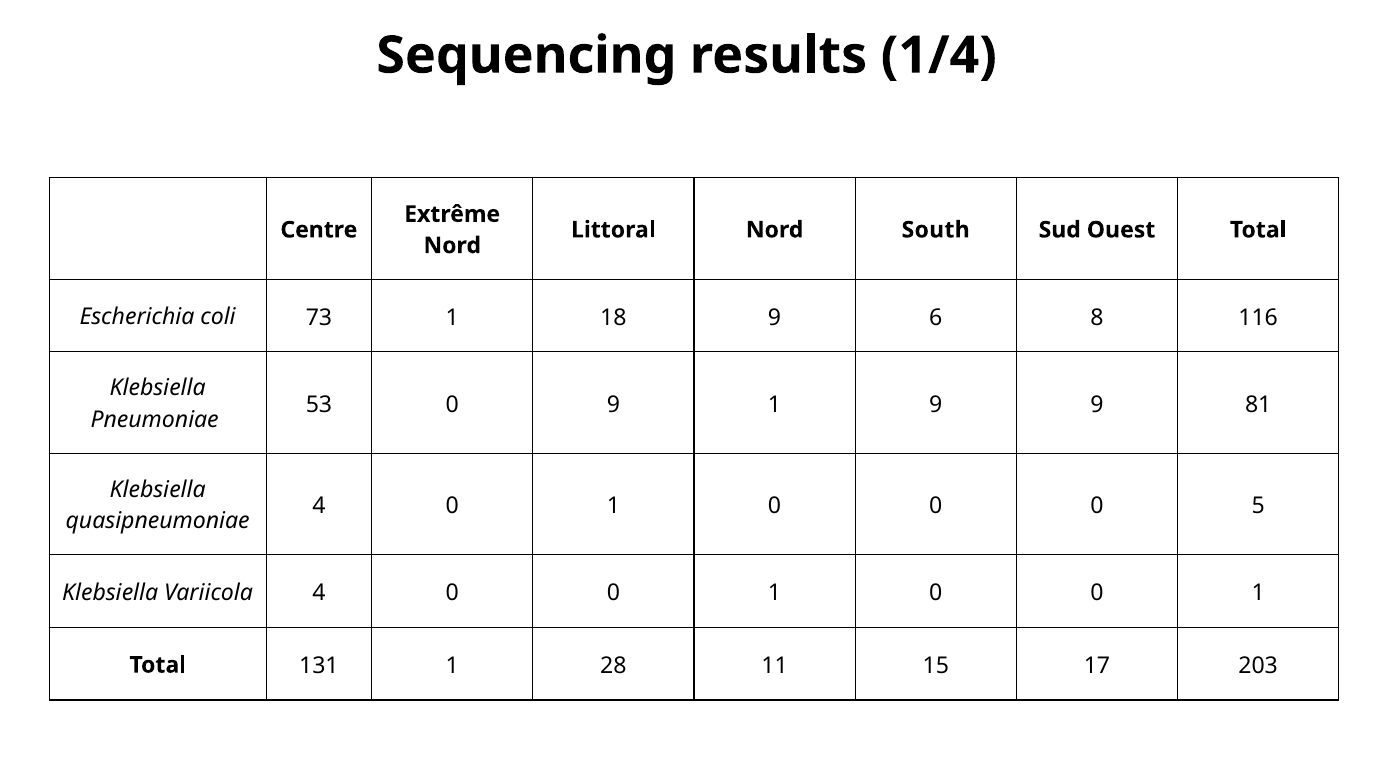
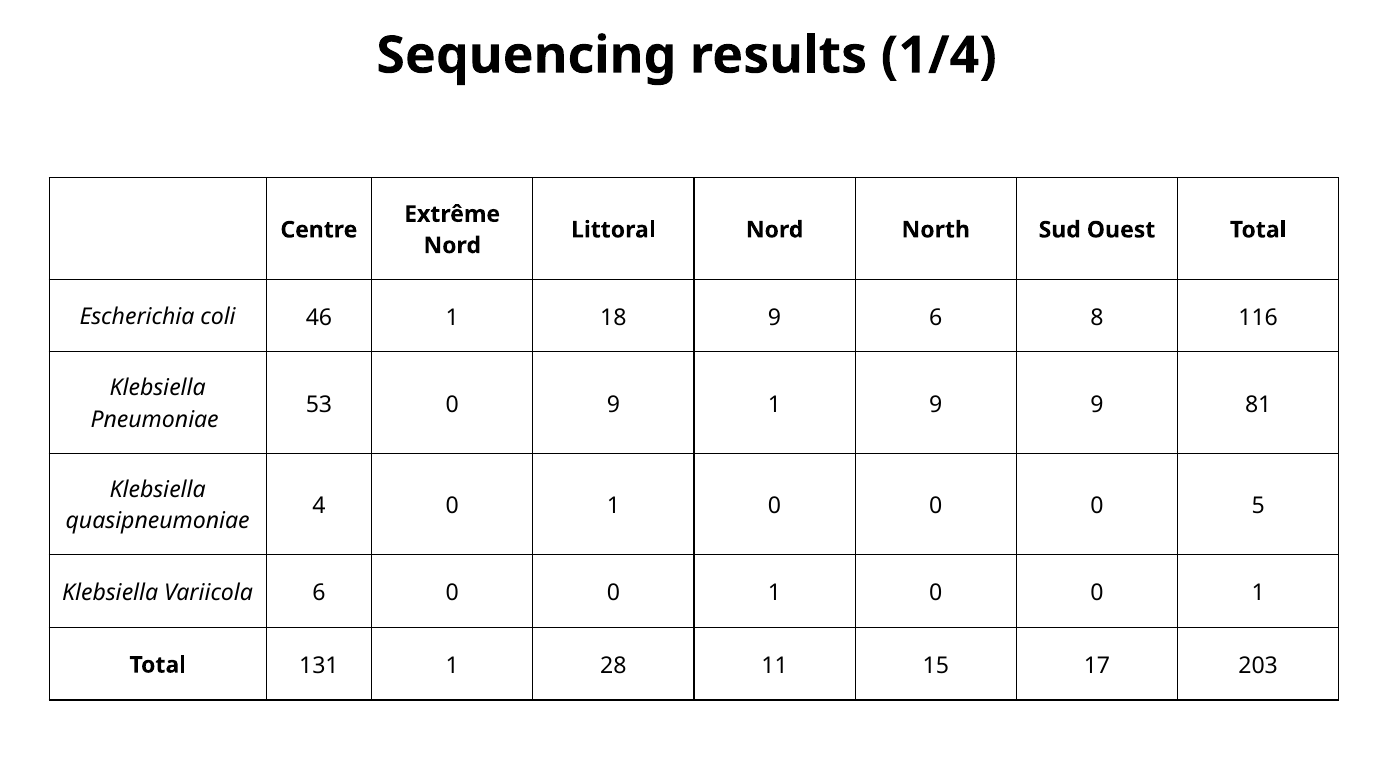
South: South -> North (936, 230)
73: 73 -> 46 (319, 317)
Variicola 4: 4 -> 6 (319, 593)
